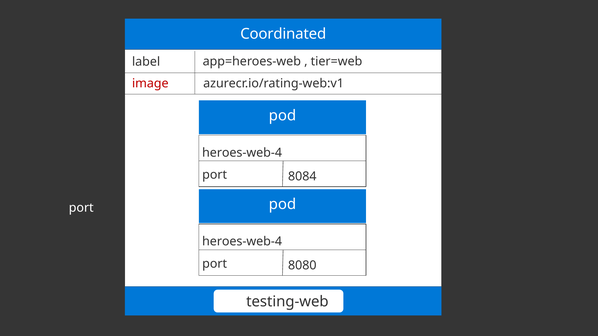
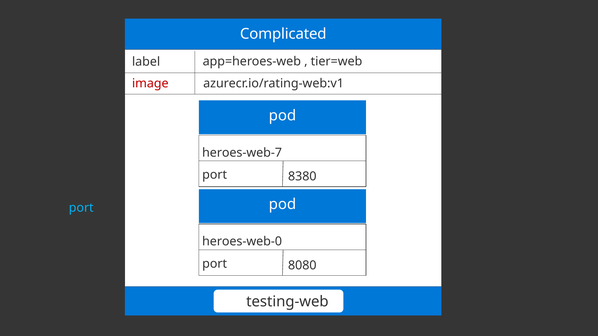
Coordinated: Coordinated -> Complicated (283, 34)
heroes-web-4: heroes-web-4 -> heroes-web-7 (242, 153)
8084: 8084 -> 8380 (302, 177)
port colour: white -> light blue (81, 208)
heroes-web-4: heroes-web-4 -> heroes-web-0 (242, 242)
